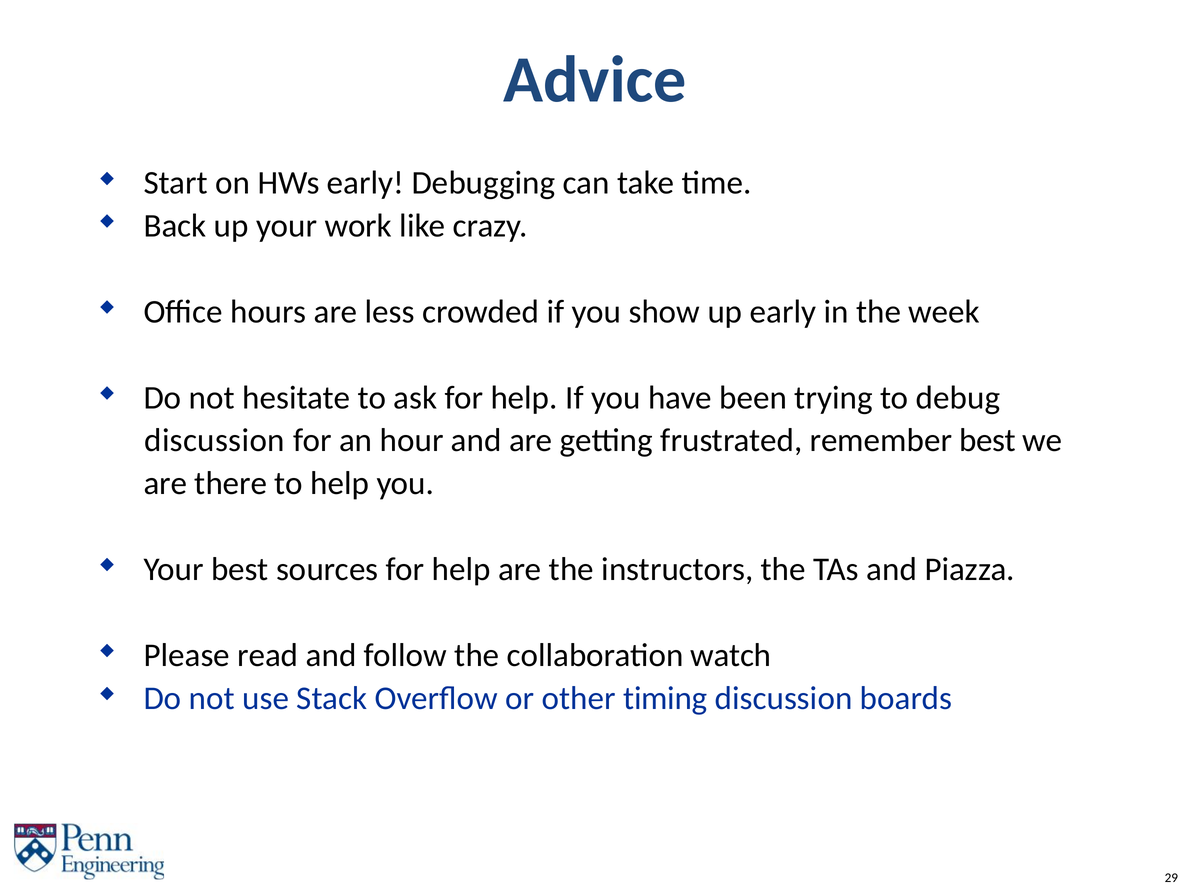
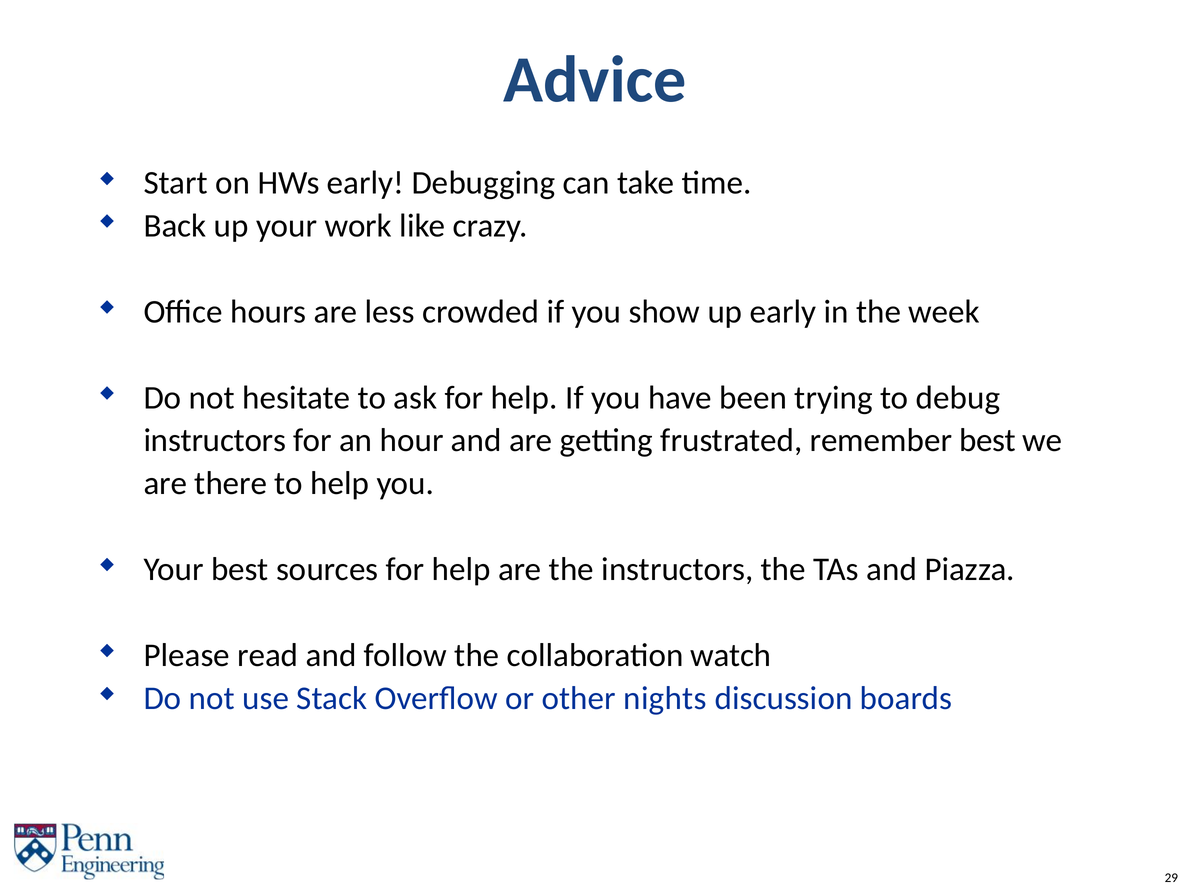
discussion: discussion -> instructors (215, 441)
timing: timing -> nights (665, 699)
